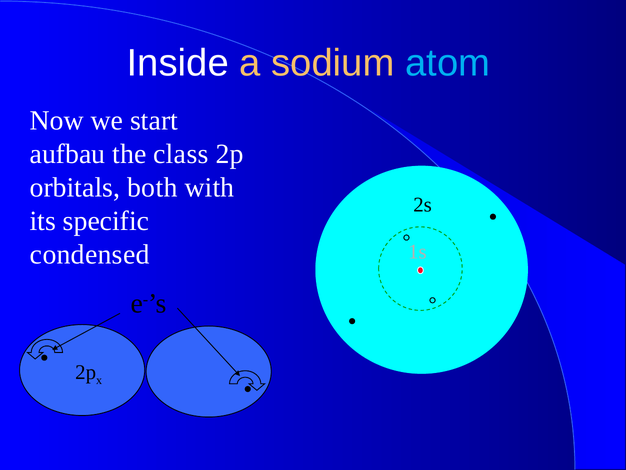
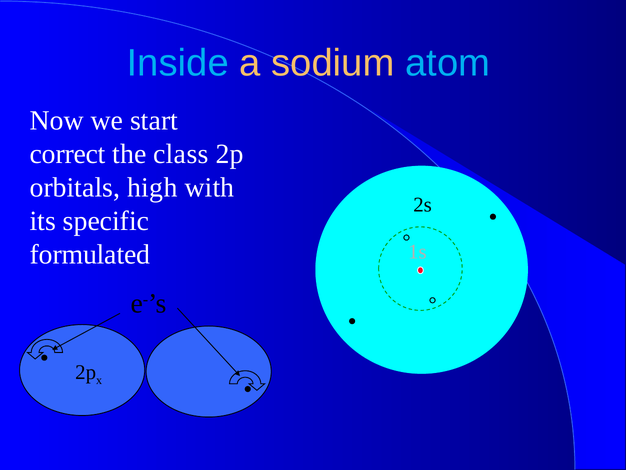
Inside colour: white -> light blue (178, 63)
aufbau: aufbau -> correct (68, 154)
both: both -> high (152, 187)
condensed: condensed -> formulated (90, 254)
